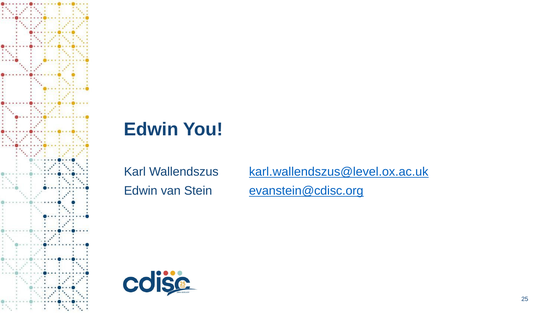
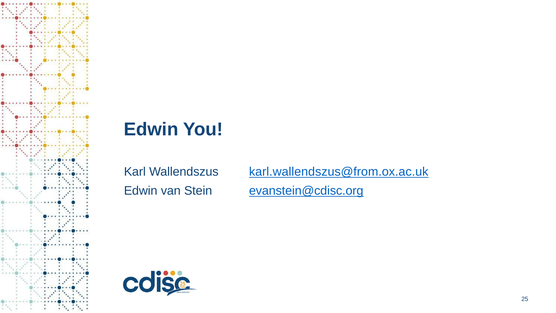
karl.wallendszus@level.ox.ac.uk: karl.wallendszus@level.ox.ac.uk -> karl.wallendszus@from.ox.ac.uk (339, 172)
